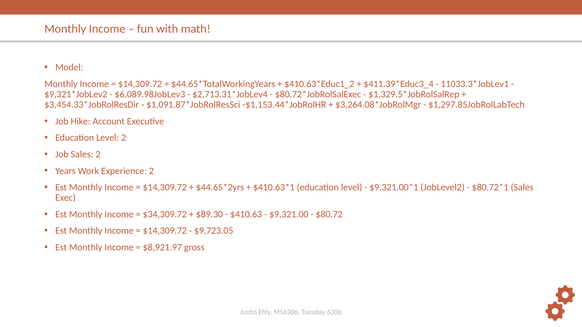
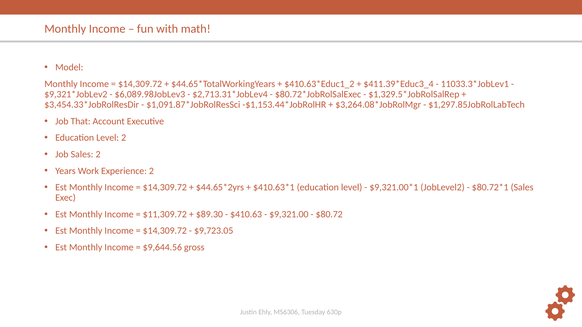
Hike: Hike -> That (81, 121)
$34,309.72: $34,309.72 -> $11,309.72 (165, 215)
$8,921.97: $8,921.97 -> $9,644.56 (162, 248)
